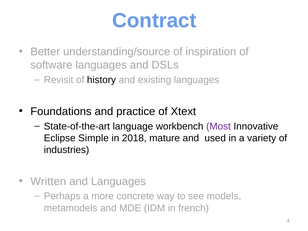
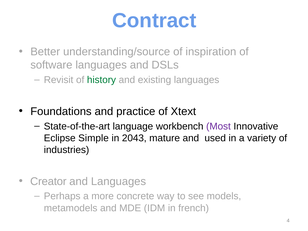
history colour: black -> green (101, 80)
2018: 2018 -> 2043 (134, 138)
Written: Written -> Creator (48, 181)
